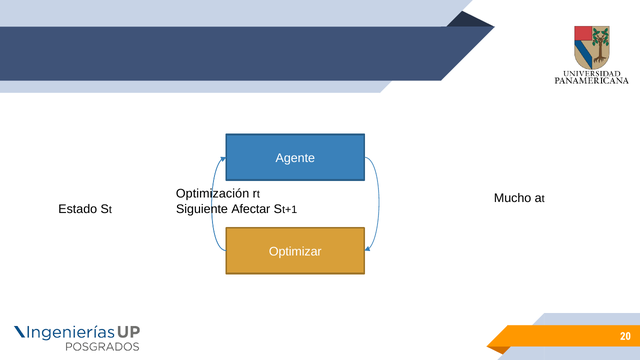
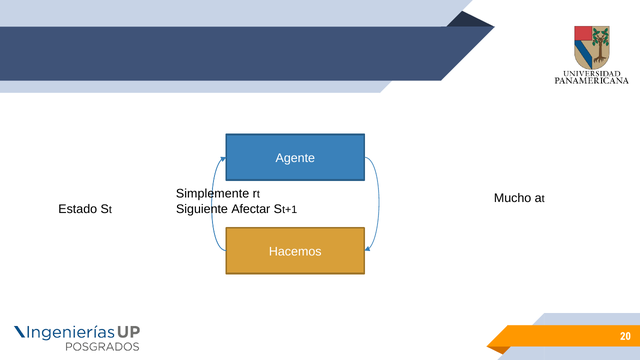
Optimización: Optimización -> Simplemente (213, 193)
Optimizar: Optimizar -> Hacemos (295, 251)
